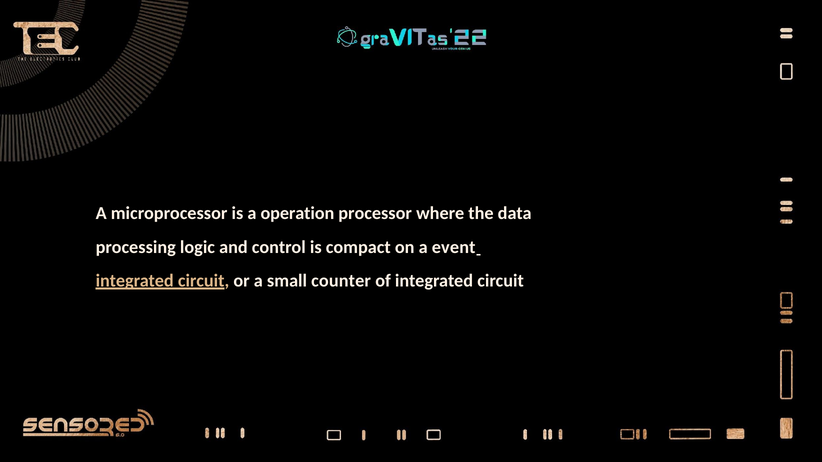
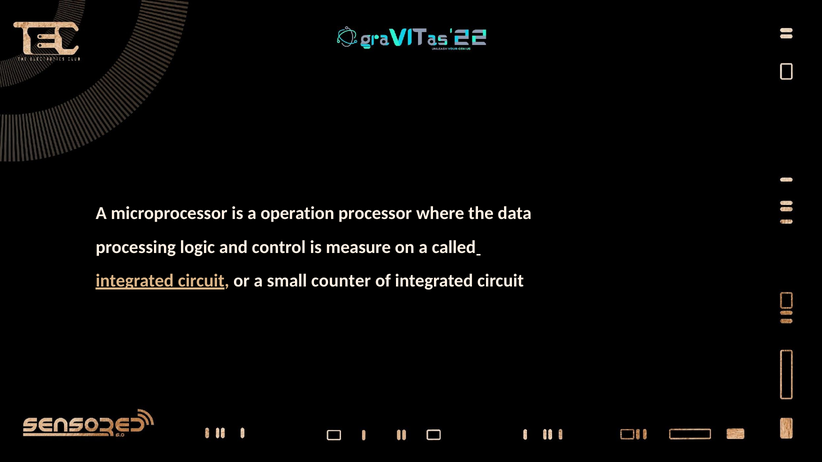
compact: compact -> measure (358, 247)
event: event -> called (454, 247)
